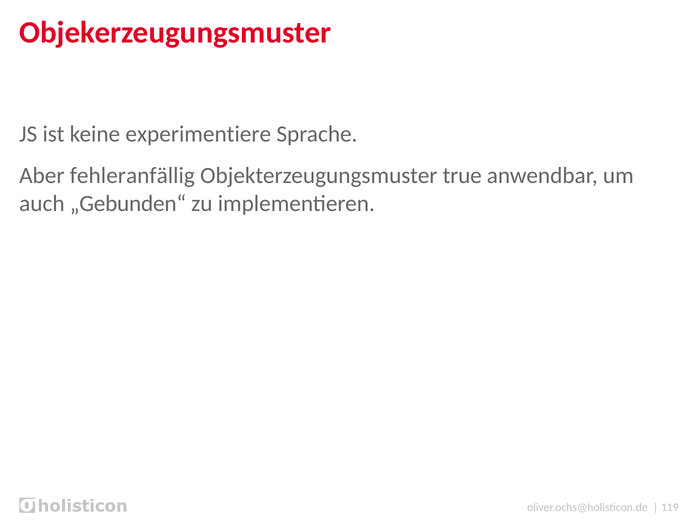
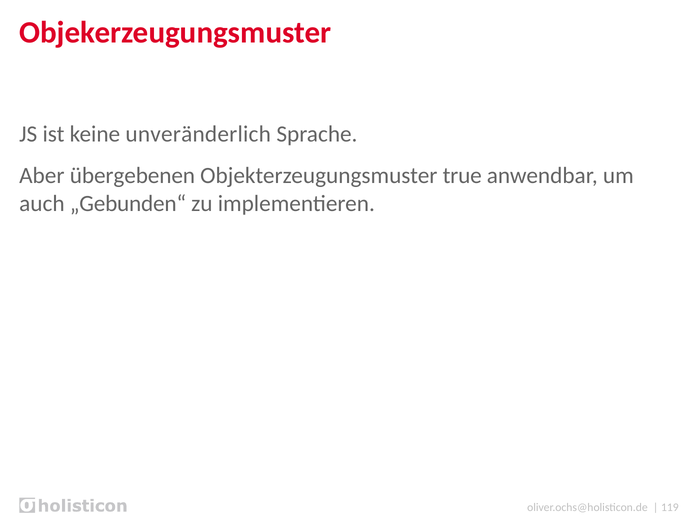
experimentiere: experimentiere -> unveränderlich (198, 134)
fehleranfällig: fehleranfällig -> übergebenen (132, 176)
